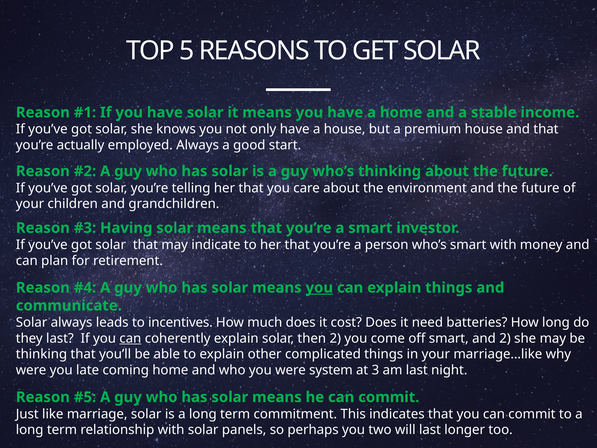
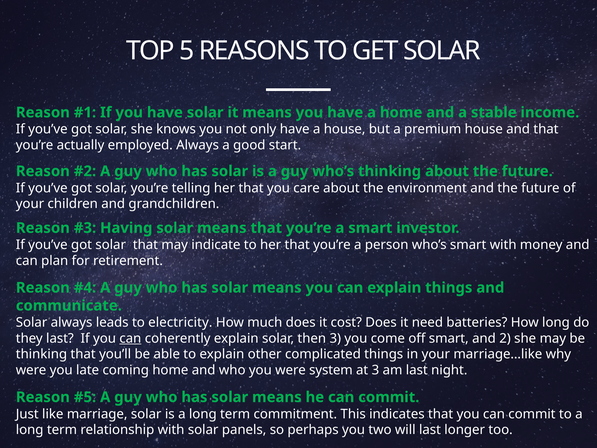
you underline: present -> none (319, 288)
incentives: incentives -> electricity (180, 322)
then 2: 2 -> 3 (335, 338)
